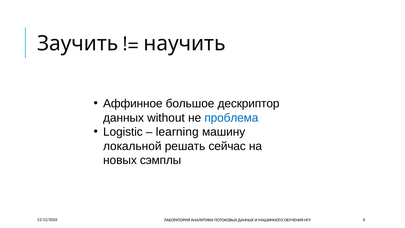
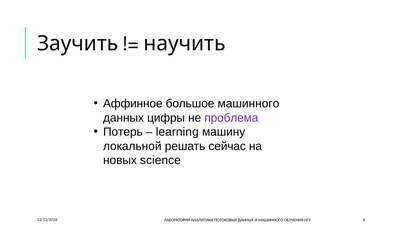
большое дескриптор: дескриптор -> машинного (248, 104)
without: without -> цифры (166, 118)
проблема colour: blue -> purple (231, 118)
Logistic: Logistic -> Потерь (123, 132)
сэмплы: сэмплы -> science (160, 160)
